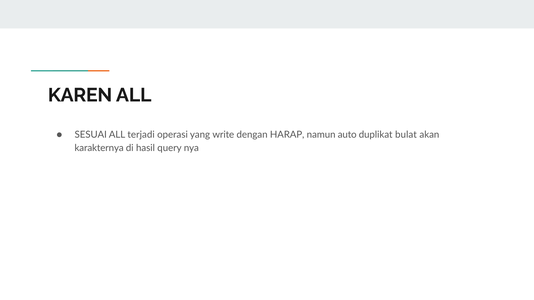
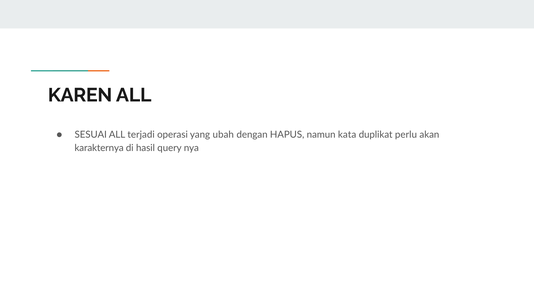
write: write -> ubah (223, 135)
HARAP: HARAP -> HAPUS (287, 135)
auto: auto -> kata (347, 135)
bulat: bulat -> perlu (406, 135)
